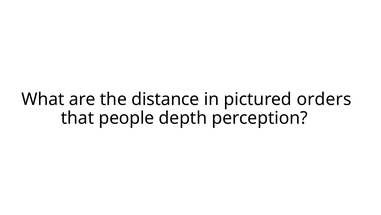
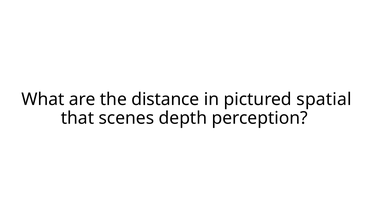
orders: orders -> spatial (324, 99)
people: people -> scenes (126, 118)
